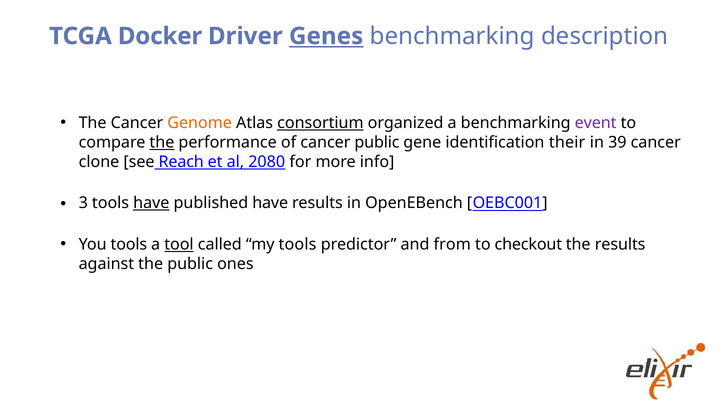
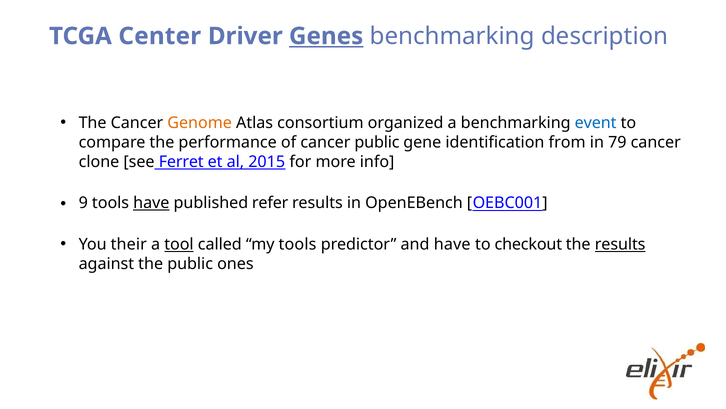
Docker: Docker -> Center (160, 36)
consortium underline: present -> none (320, 123)
event colour: purple -> blue (596, 123)
the underline: present -> none (162, 142)
their: their -> from (567, 142)
39: 39 -> 79 (617, 142)
Reach: Reach -> Ferret (181, 162)
2080: 2080 -> 2015 (267, 162)
3: 3 -> 9 (83, 203)
published have: have -> refer (270, 203)
You tools: tools -> their (129, 244)
and from: from -> have (452, 244)
results underline: none -> present (620, 244)
